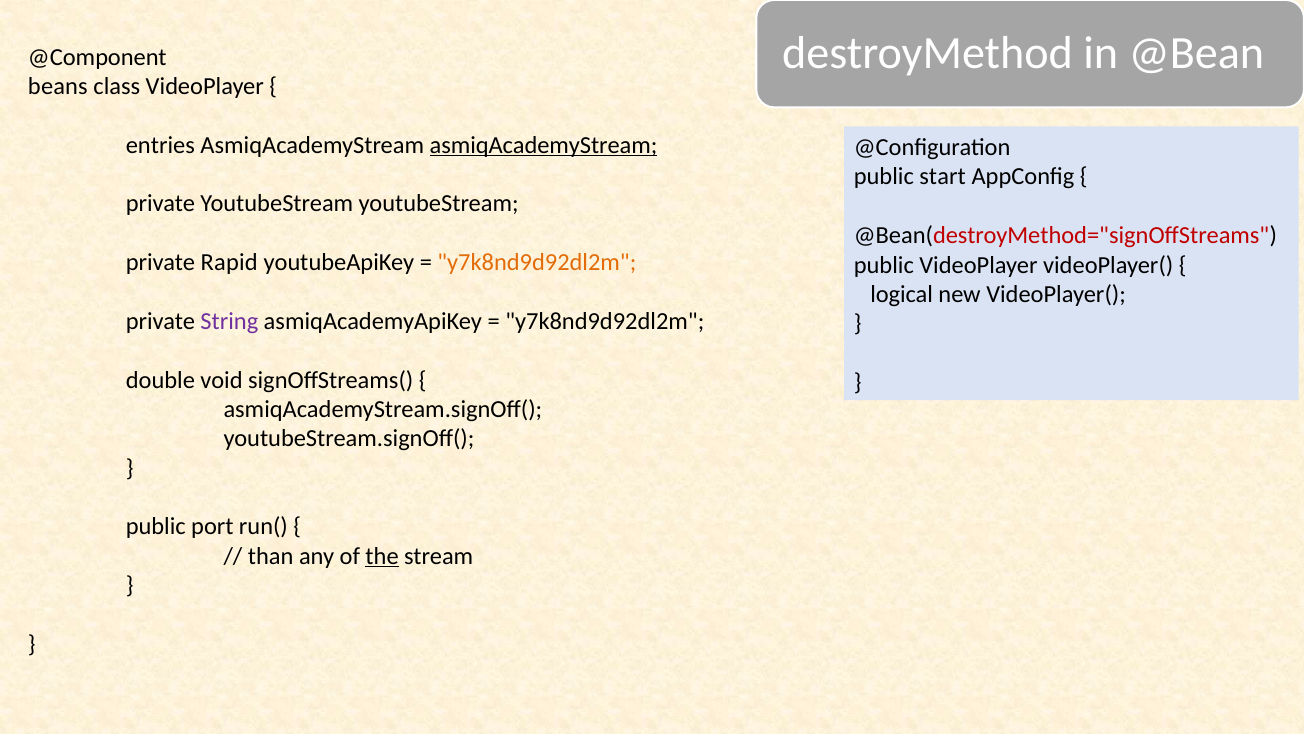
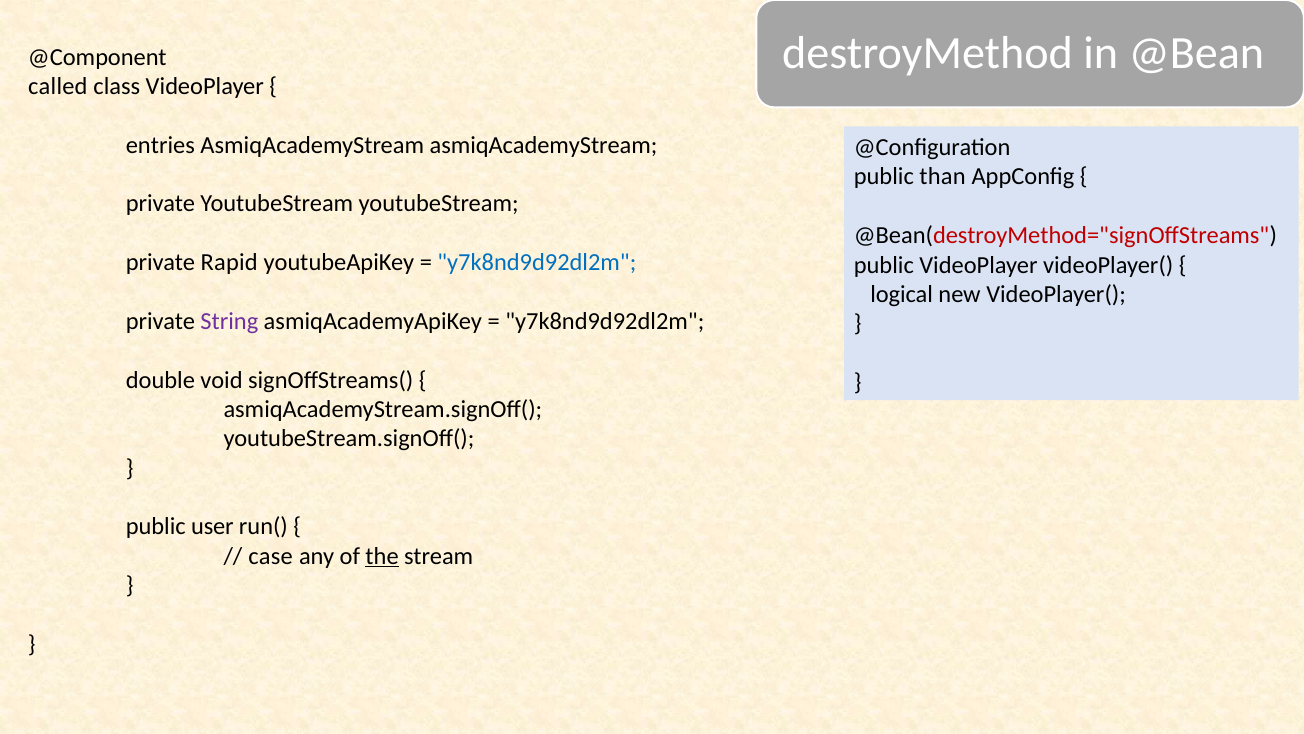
beans: beans -> called (58, 86)
asmiqAcademyStream underline: present -> none (544, 145)
start: start -> than (943, 177)
y7k8nd9d92dl2m colour: orange -> blue (537, 262)
port: port -> user (212, 527)
than: than -> case (271, 556)
